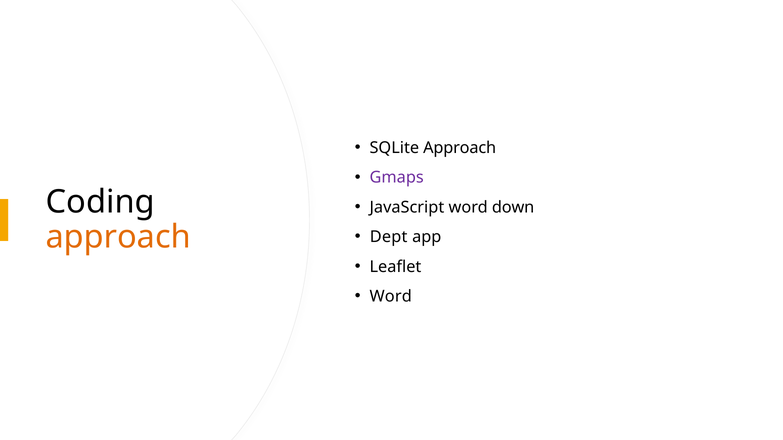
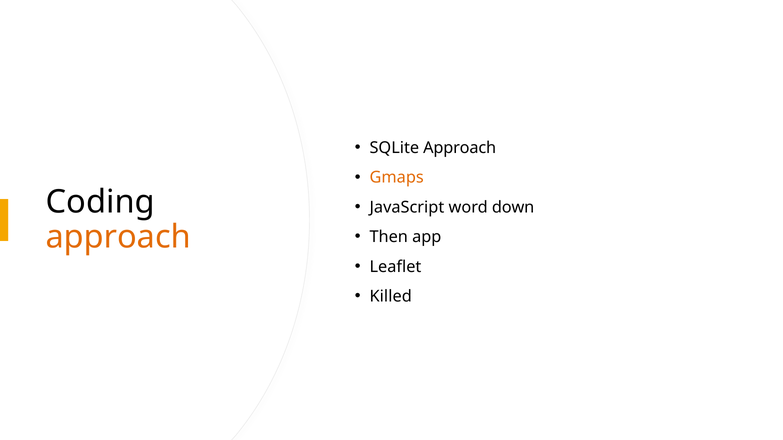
Gmaps colour: purple -> orange (397, 178)
Dept: Dept -> Then (389, 237)
Word: Word -> Killed (391, 297)
